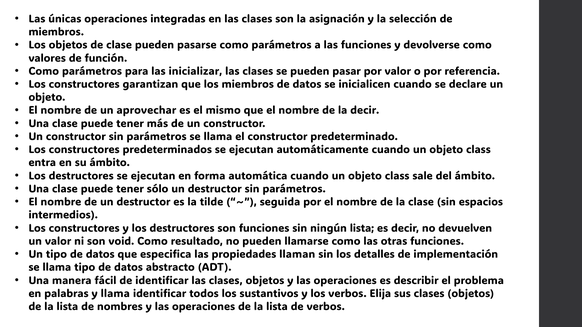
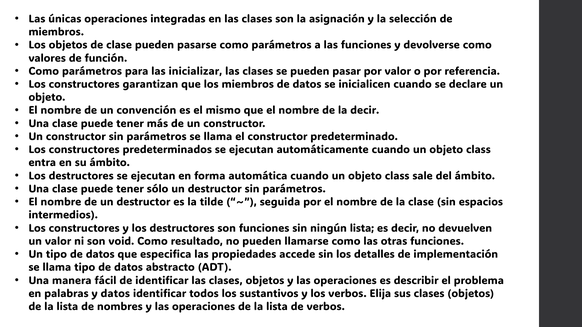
aprovechar: aprovechar -> convención (146, 111)
llaman: llaman -> accede (297, 255)
y llama: llama -> datos (115, 294)
